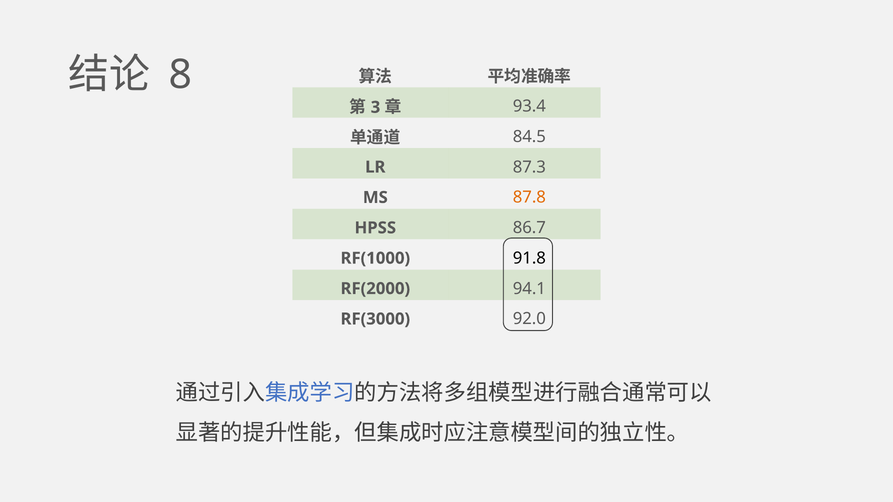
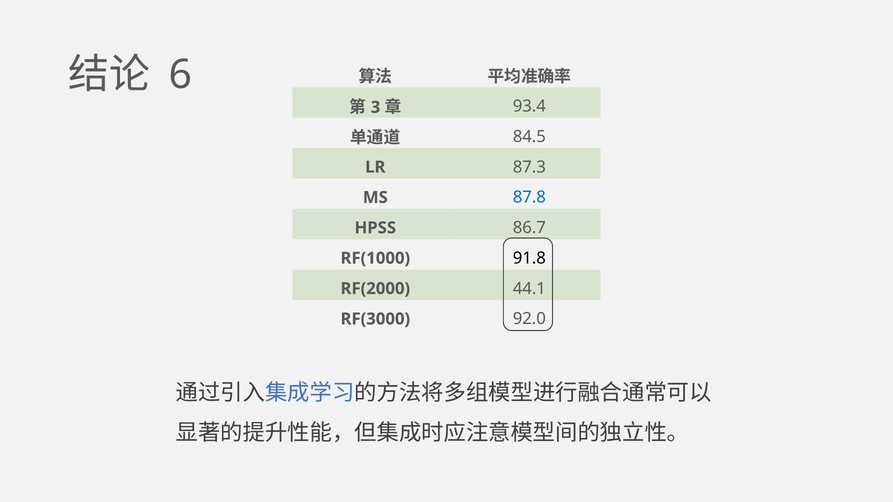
8: 8 -> 6 (181, 75)
87.8 colour: orange -> blue (529, 198)
94.1: 94.1 -> 44.1 (529, 289)
